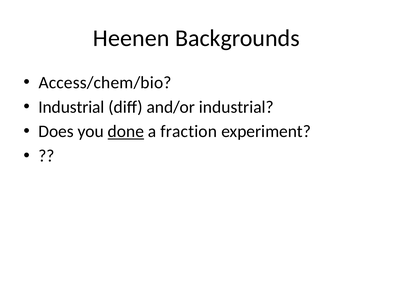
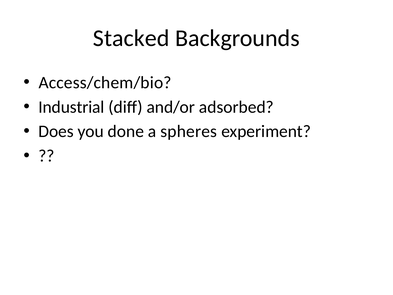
Heenen: Heenen -> Stacked (131, 38)
and/or industrial: industrial -> adsorbed (236, 107)
done underline: present -> none (126, 131)
fraction: fraction -> spheres (189, 131)
